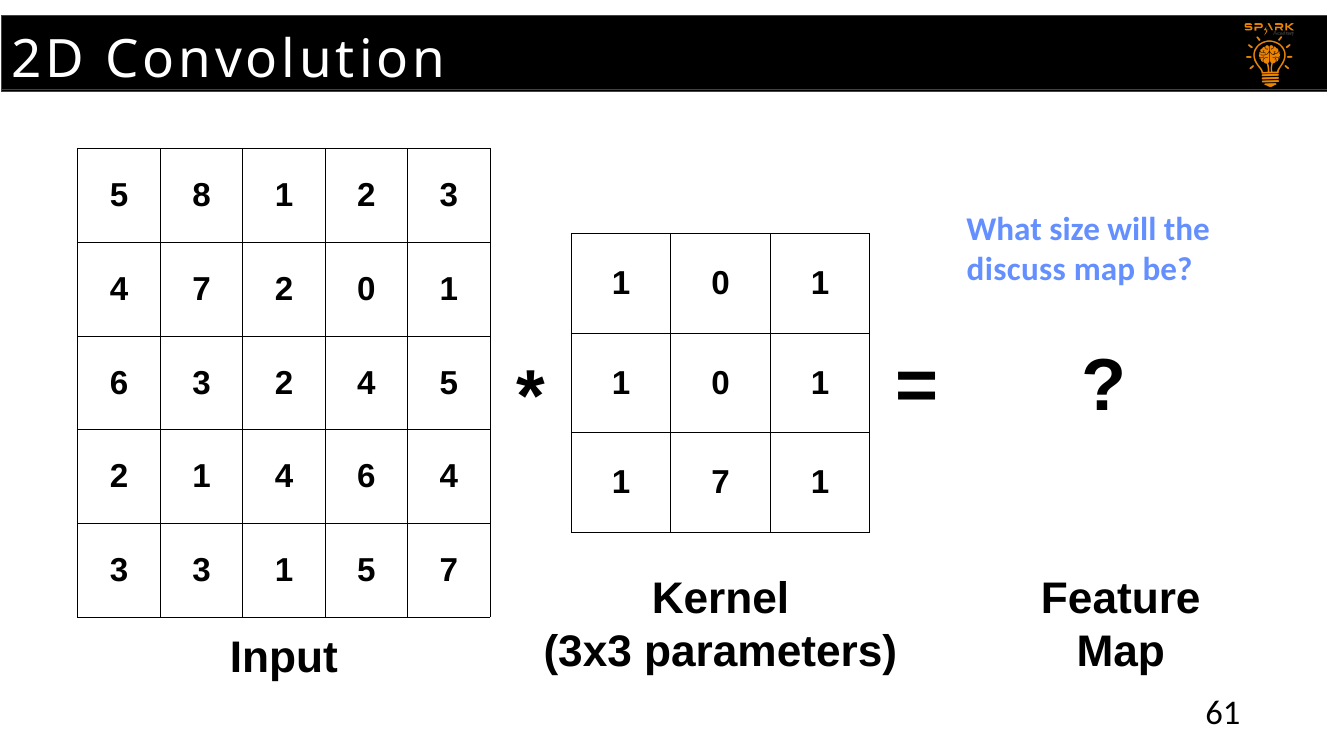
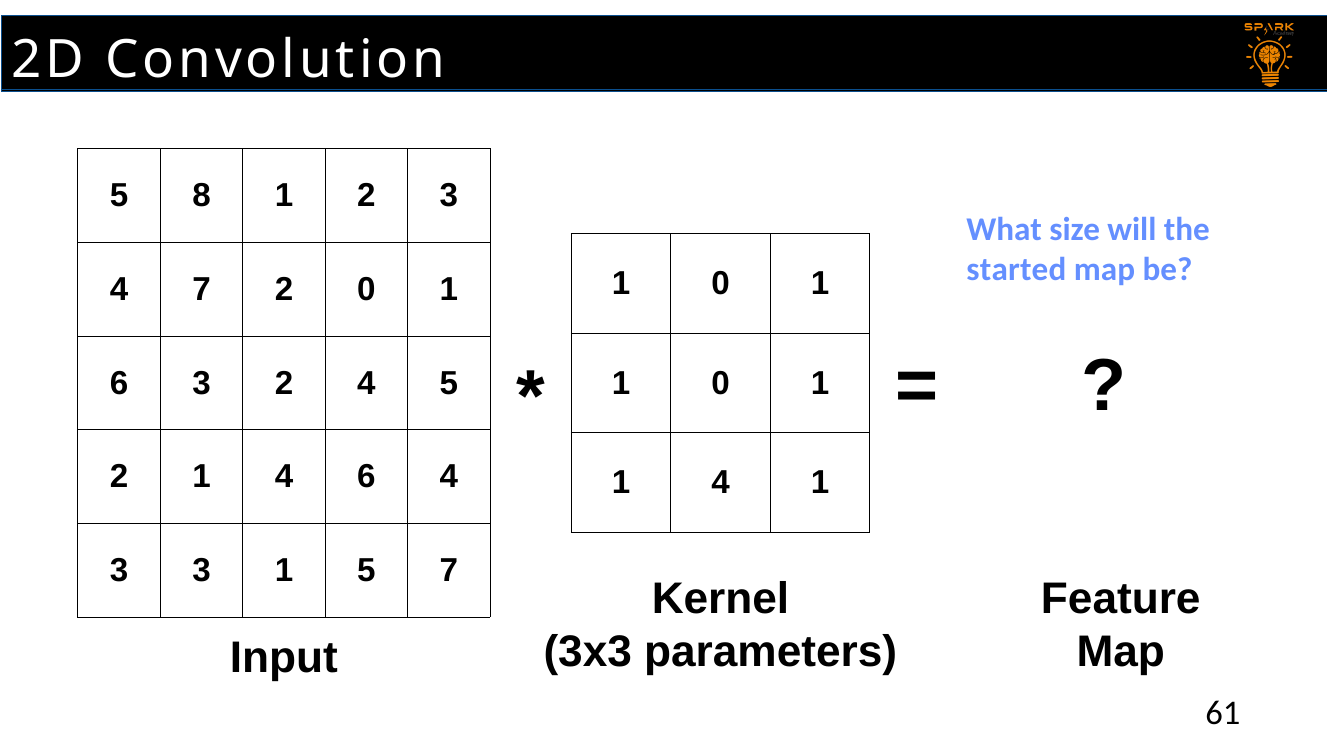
discuss: discuss -> started (1016, 270)
7: 7 -> 4 (721, 483)
